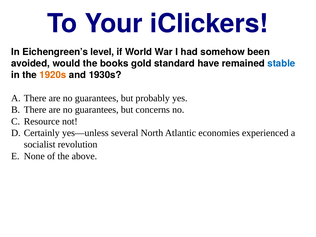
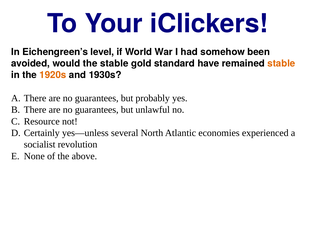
the books: books -> stable (114, 63)
stable colour: blue -> orange (281, 63)
concerns: concerns -> unlawful (153, 110)
